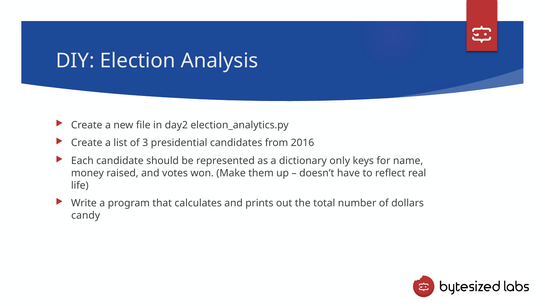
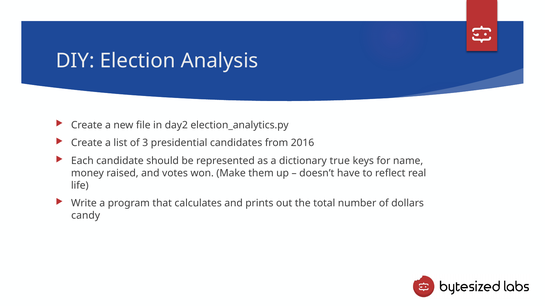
only: only -> true (340, 161)
